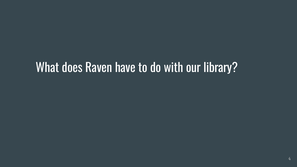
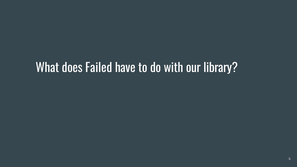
Raven: Raven -> Failed (99, 68)
